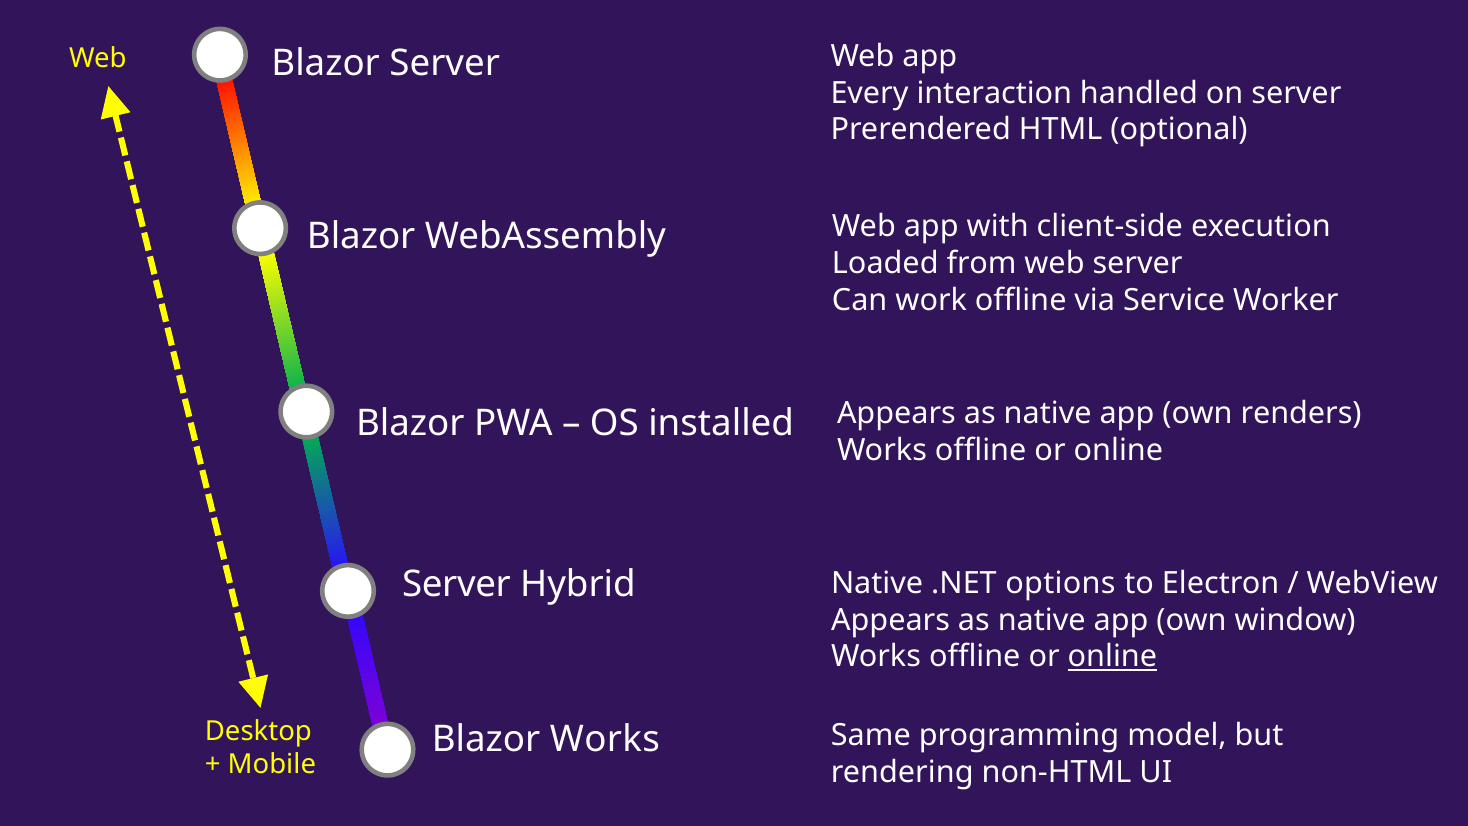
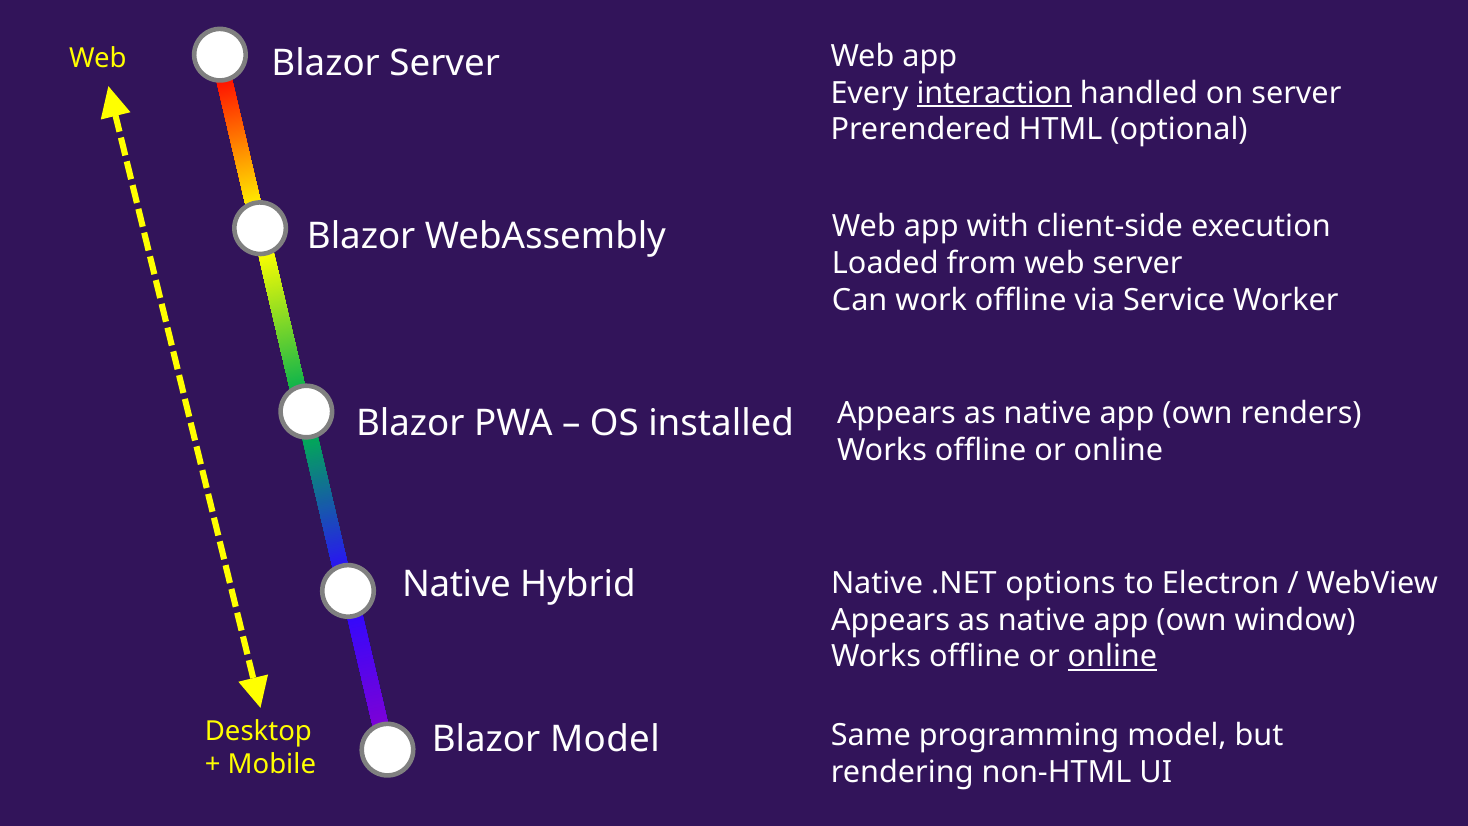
interaction underline: none -> present (994, 93)
Server: Server -> Native (456, 584)
Blazor Works: Works -> Model (605, 739)
